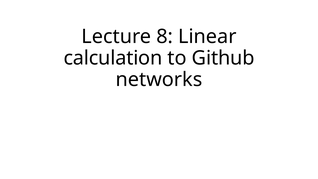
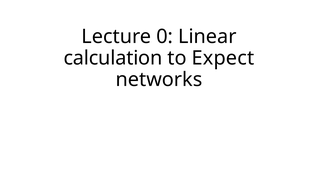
8: 8 -> 0 (165, 37)
Github: Github -> Expect (223, 58)
